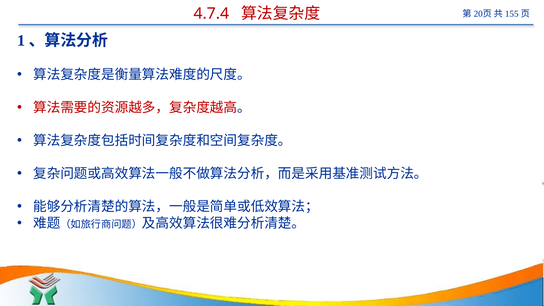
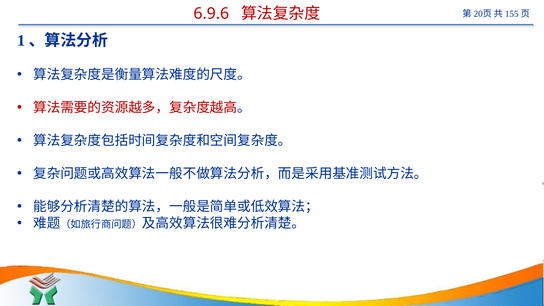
4.7.4: 4.7.4 -> 6.9.6 (211, 14)
